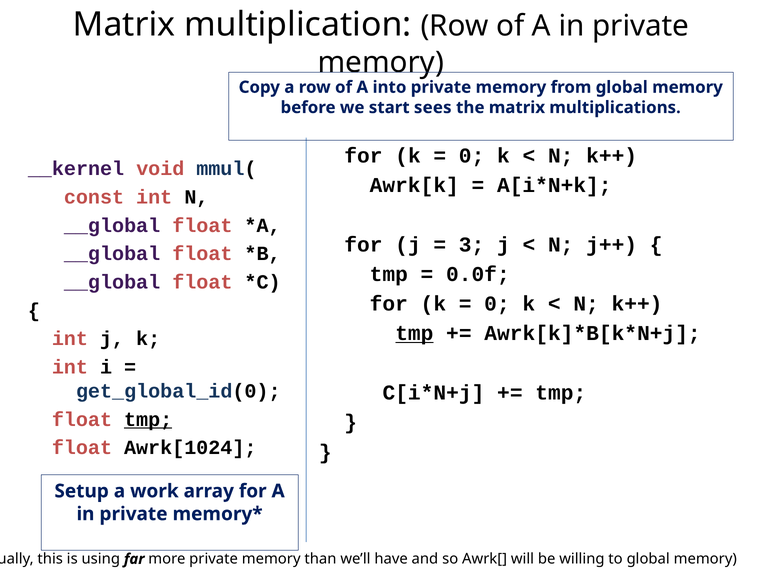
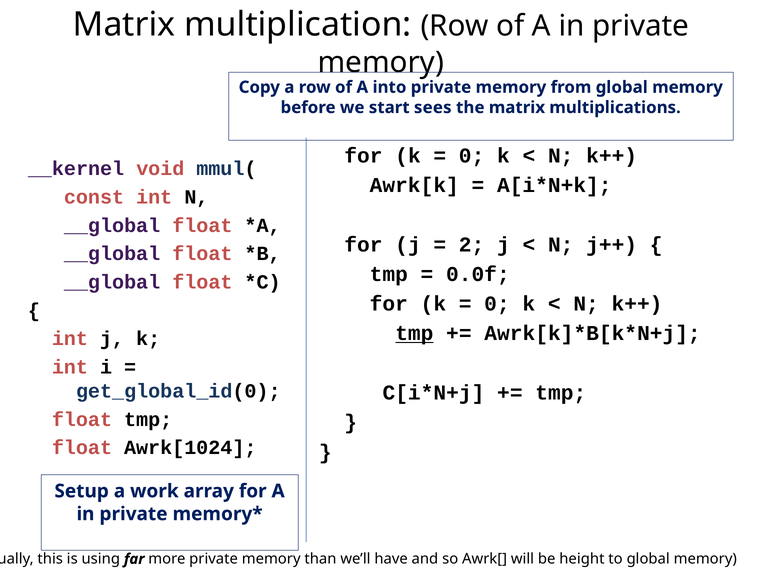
3: 3 -> 2 (472, 245)
tmp underline: present -> none (148, 420)
willing: willing -> height (582, 559)
